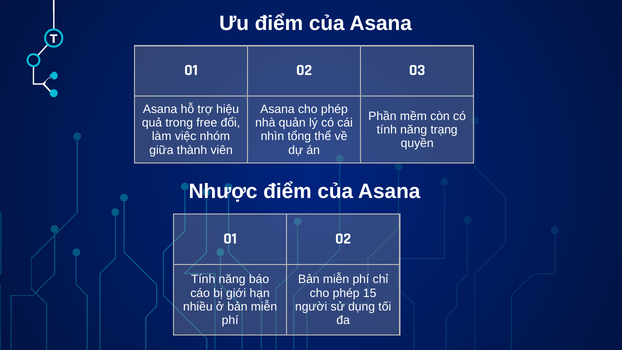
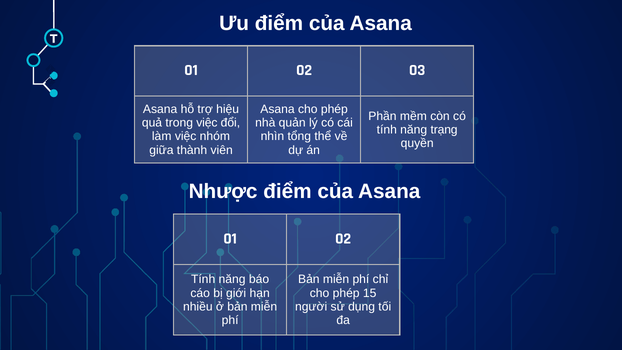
trong free: free -> việc (207, 123)
